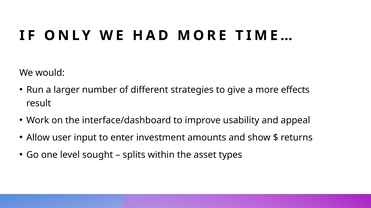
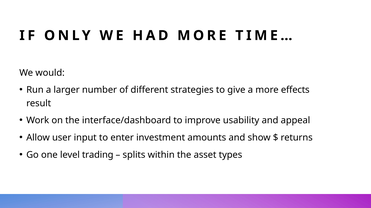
sought: sought -> trading (98, 155)
